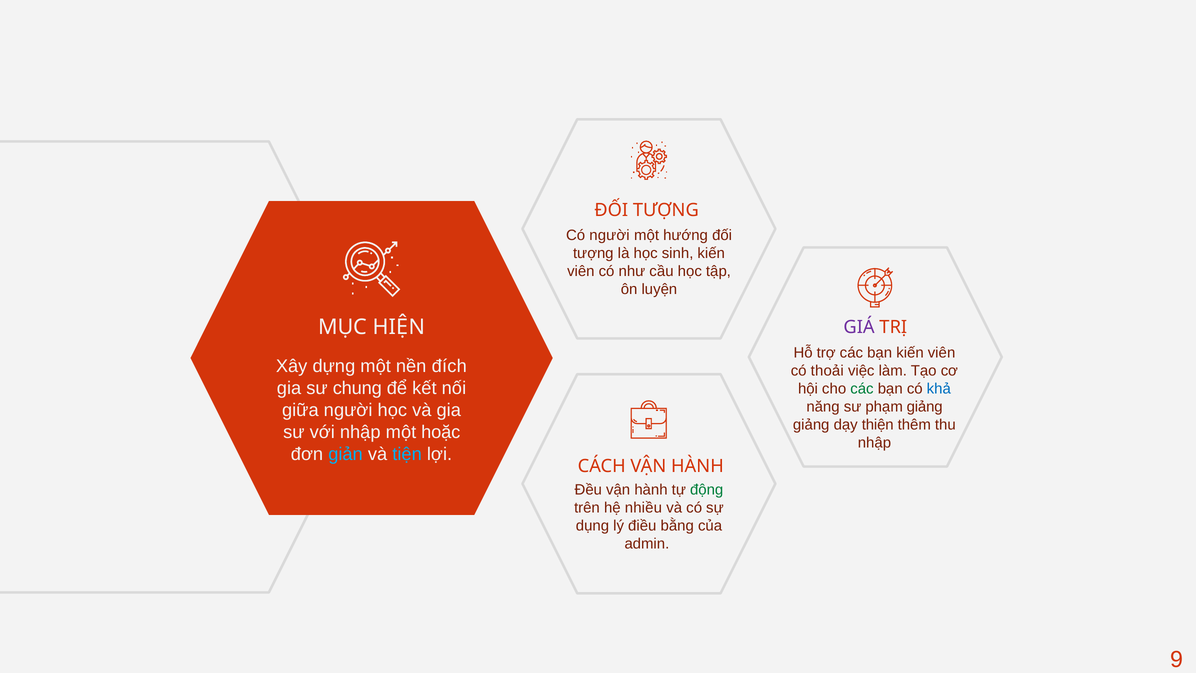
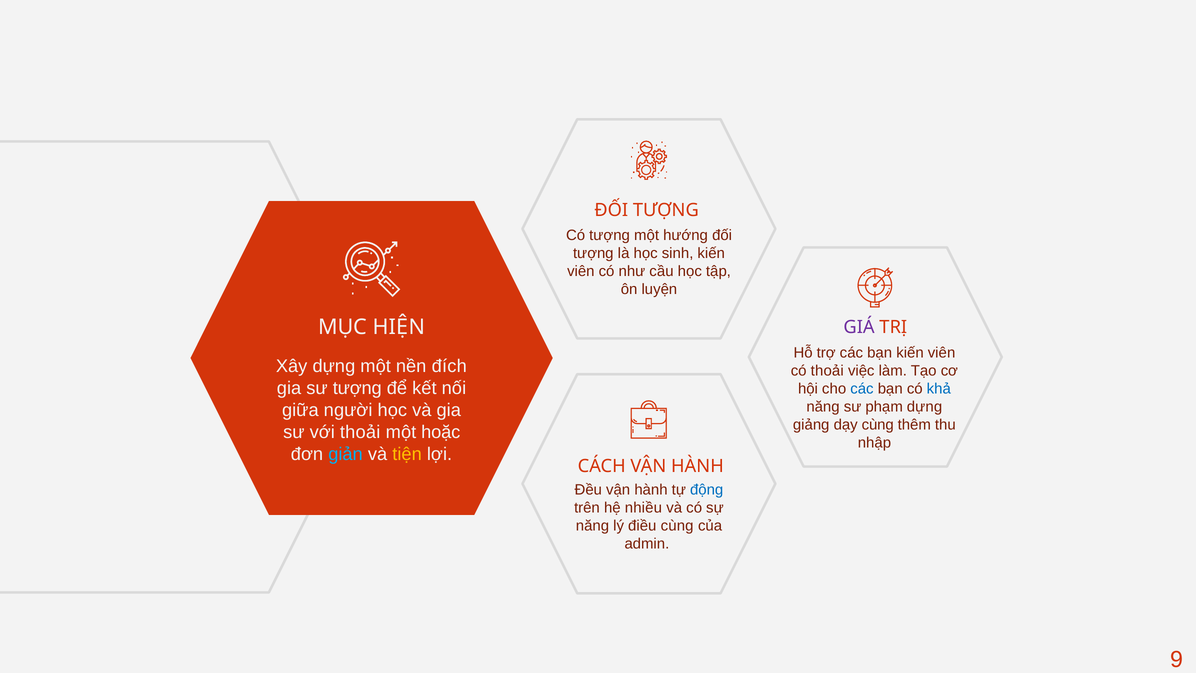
Có người: người -> tượng (610, 235)
sư chung: chung -> tượng (357, 388)
các colour: green -> blue (862, 389)
phạm giảng: giảng -> dựng (924, 407)
dạy thiện: thiện -> cùng (878, 425)
với nhập: nhập -> thoải (360, 432)
tiện colour: light blue -> yellow (407, 454)
động colour: green -> blue (707, 490)
dụng: dụng -> năng (592, 526)
điều bằng: bằng -> cùng (677, 526)
